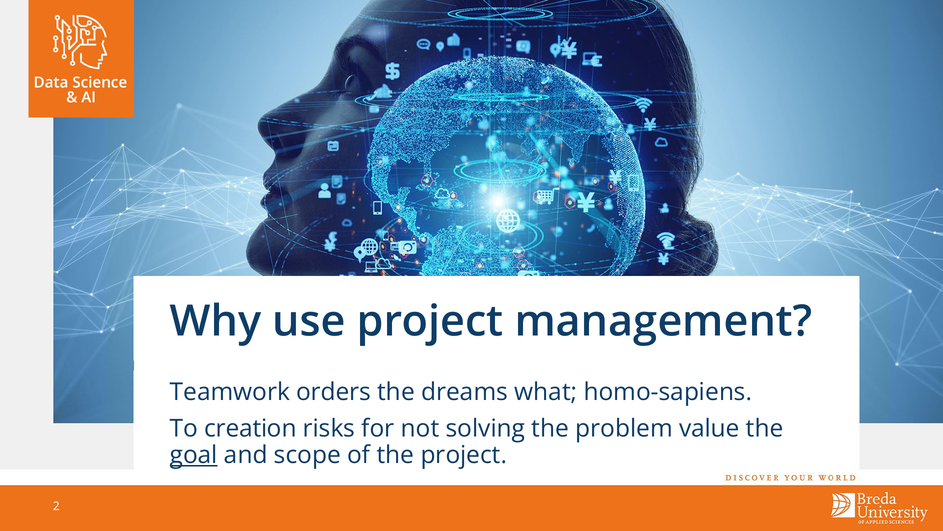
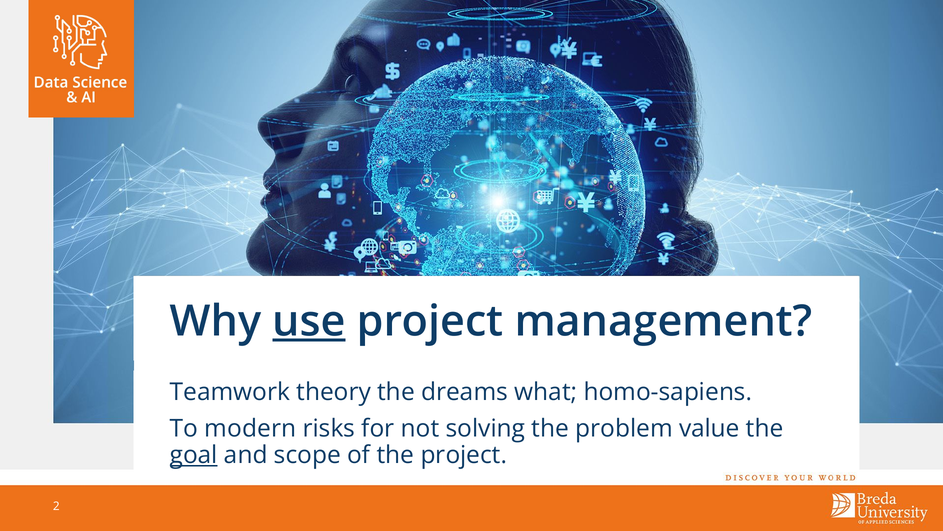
use underline: none -> present (309, 321)
orders: orders -> theory (334, 392)
creation: creation -> modern (250, 428)
